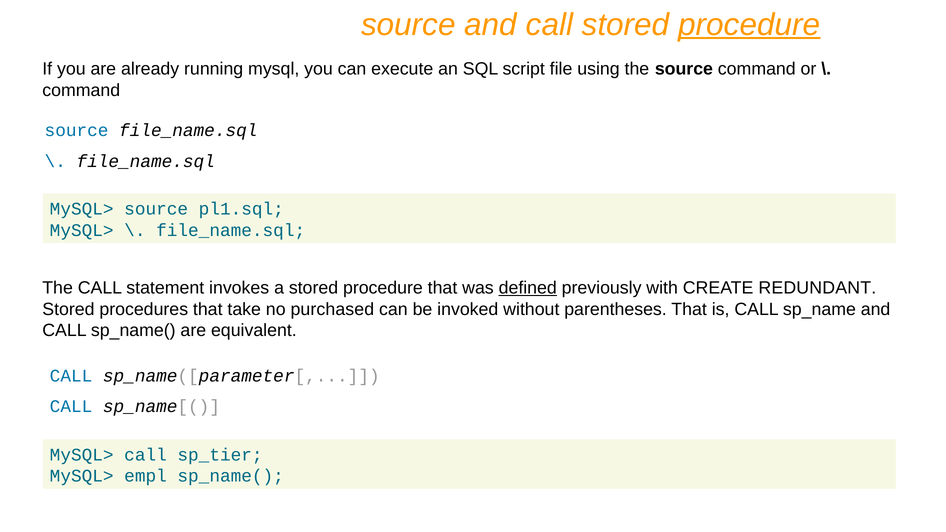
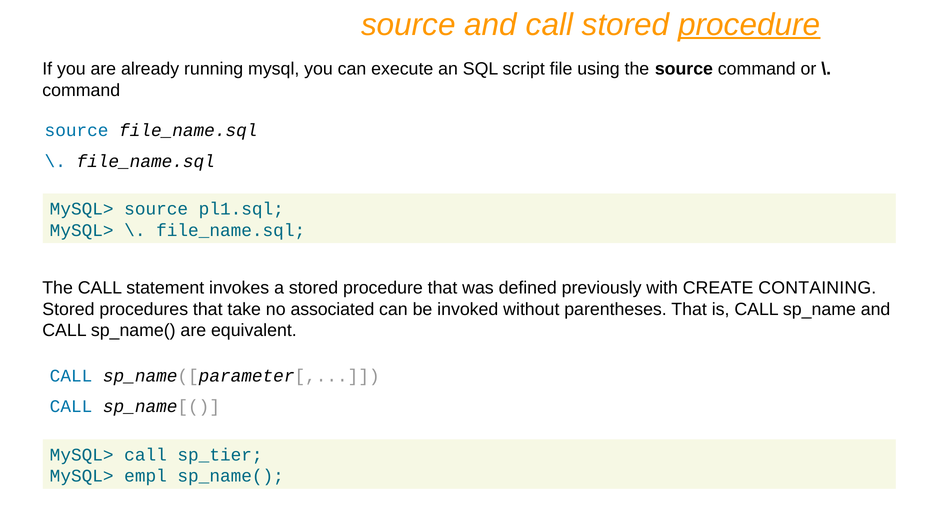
defined underline: present -> none (528, 288)
REDUNDANT: REDUNDANT -> CONTAINING (817, 288)
purchased: purchased -> associated (332, 309)
